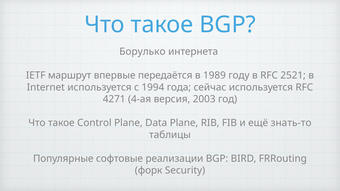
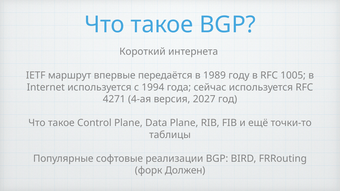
Борулько: Борулько -> Короткий (142, 52)
2521: 2521 -> 1005 (293, 75)
2003: 2003 -> 2027 (204, 99)
знать-то: знать-то -> точки-то (291, 123)
Security: Security -> Должен (185, 171)
